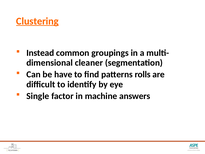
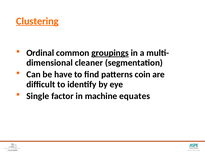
Instead: Instead -> Ordinal (40, 53)
groupings underline: none -> present (110, 53)
rolls: rolls -> coin (143, 74)
answers: answers -> equates (135, 96)
